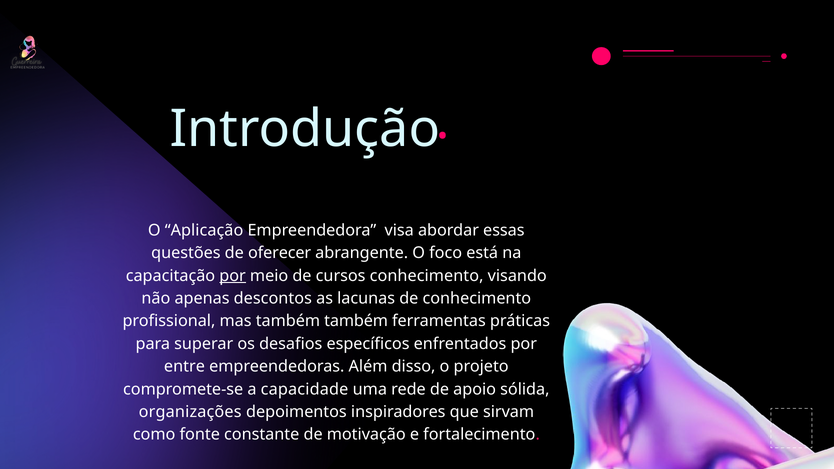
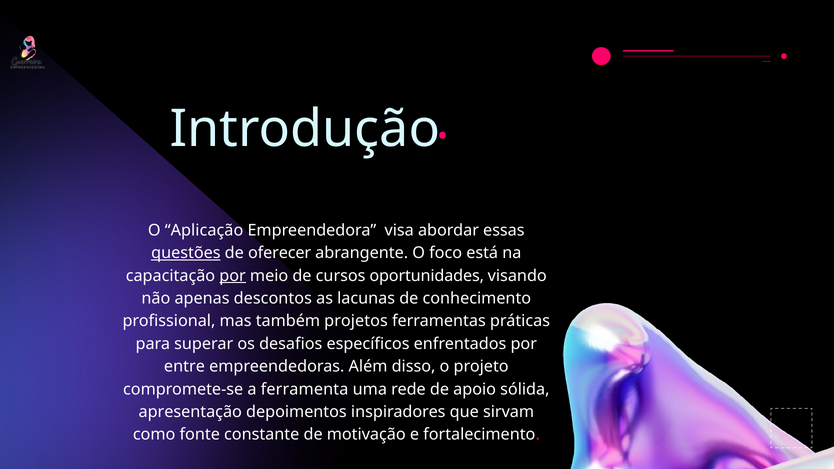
questões underline: none -> present (186, 253)
cursos conhecimento: conhecimento -> oportunidades (427, 276)
também também: também -> projetos (356, 321)
capacidade: capacidade -> ferramenta (305, 389)
organizações: organizações -> apresentação (190, 412)
